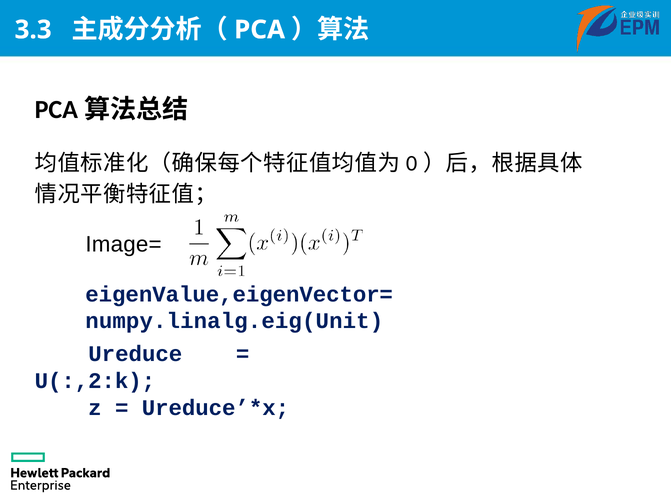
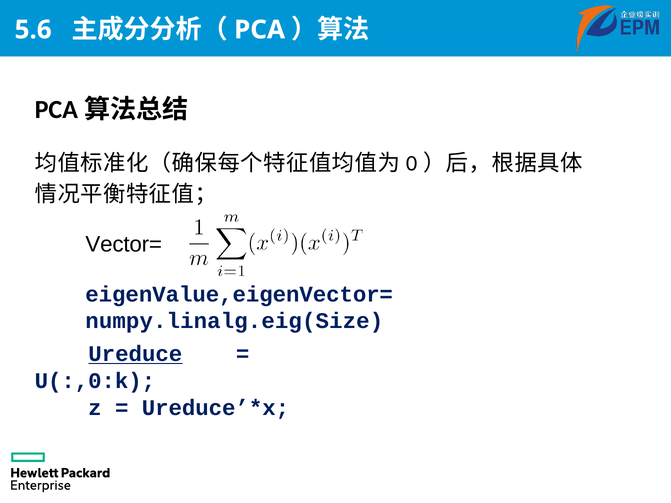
3.3: 3.3 -> 5.6 (33, 30)
Image=: Image= -> Vector= (124, 245)
numpy.linalg.eig(Unit: numpy.linalg.eig(Unit -> numpy.linalg.eig(Size (234, 321)
Ureduce underline: none -> present (135, 354)
U(:,2:k: U(:,2:k -> U(:,0:k (95, 381)
